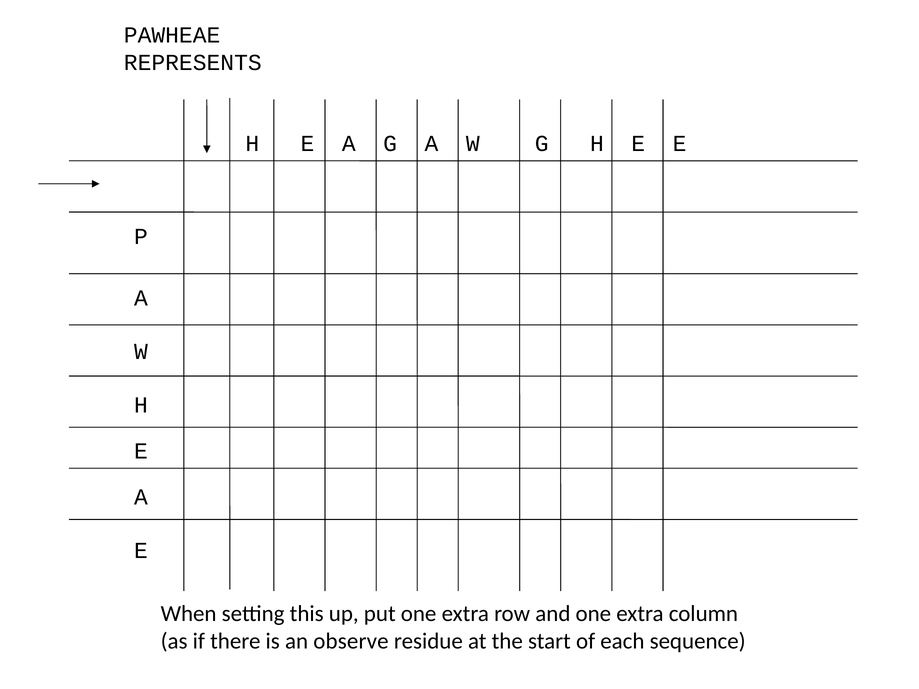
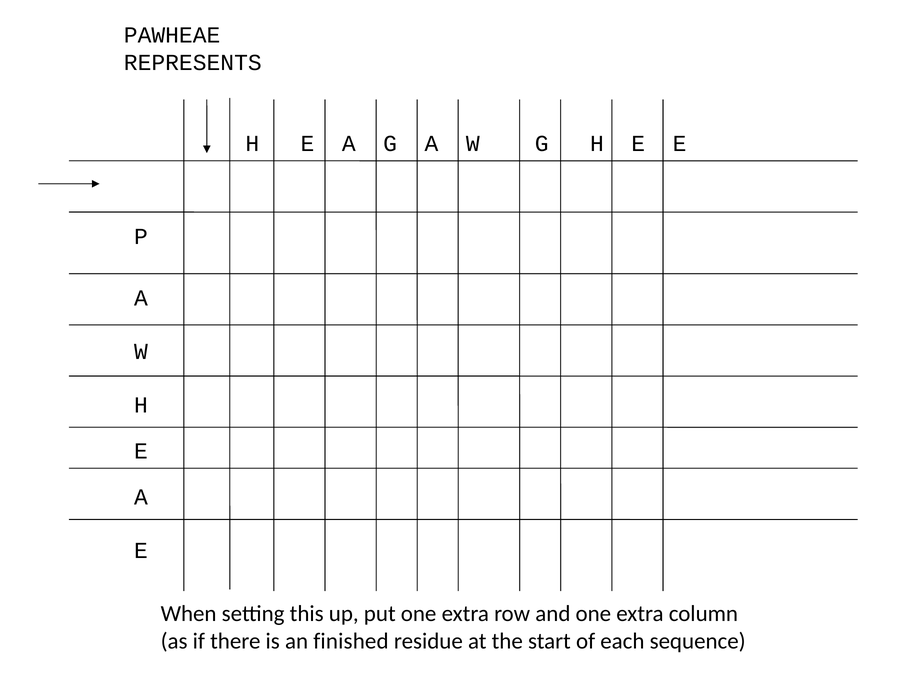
observe: observe -> finished (351, 641)
